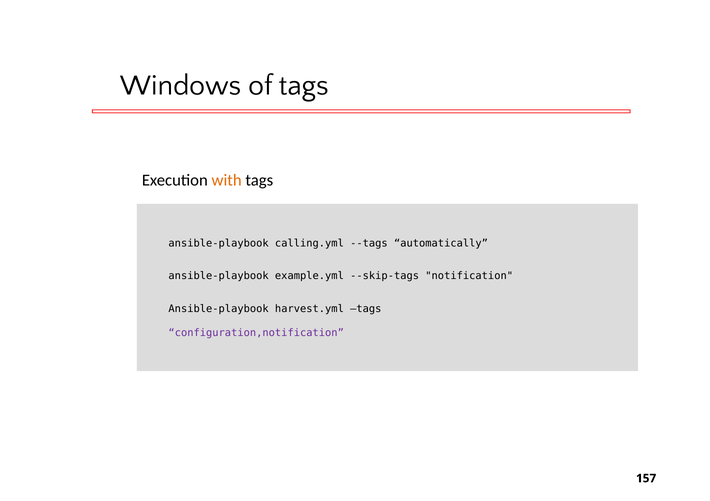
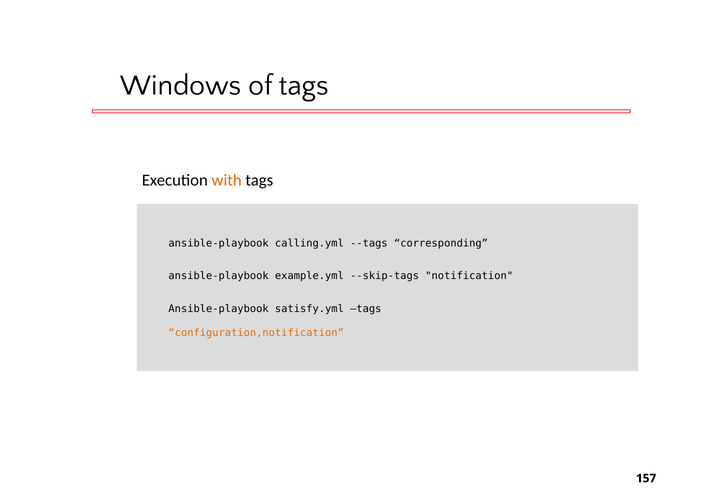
automatically: automatically -> corresponding (441, 244)
harvest.yml: harvest.yml -> satisfy.yml (309, 309)
configuration,notification colour: purple -> orange (256, 333)
